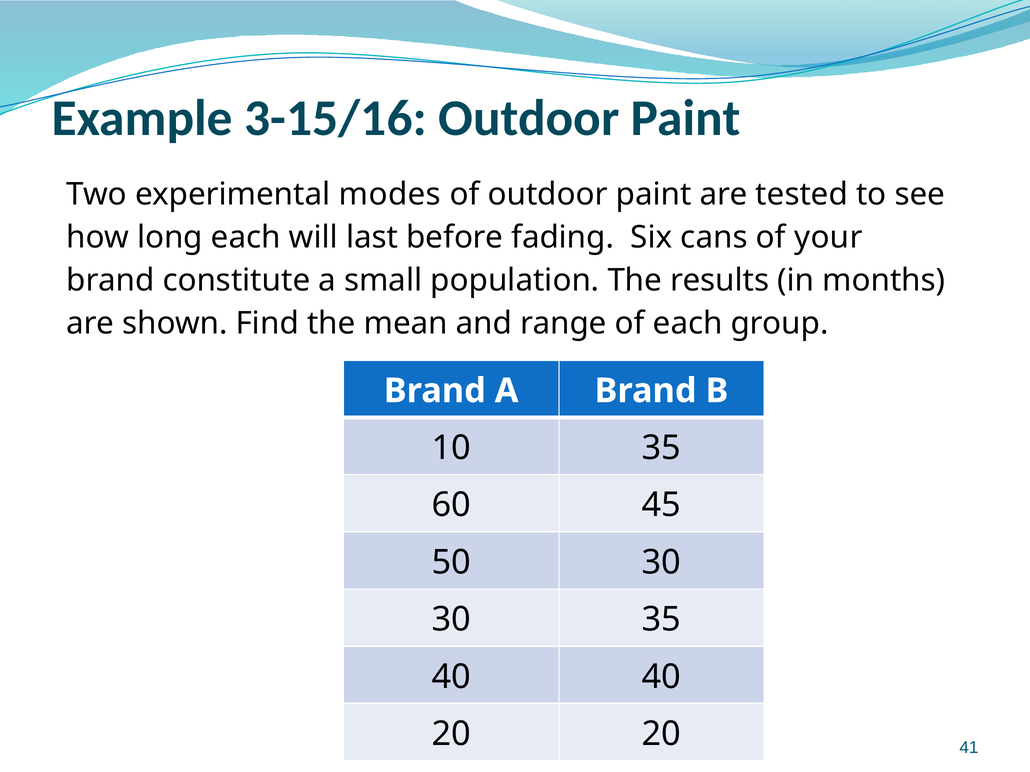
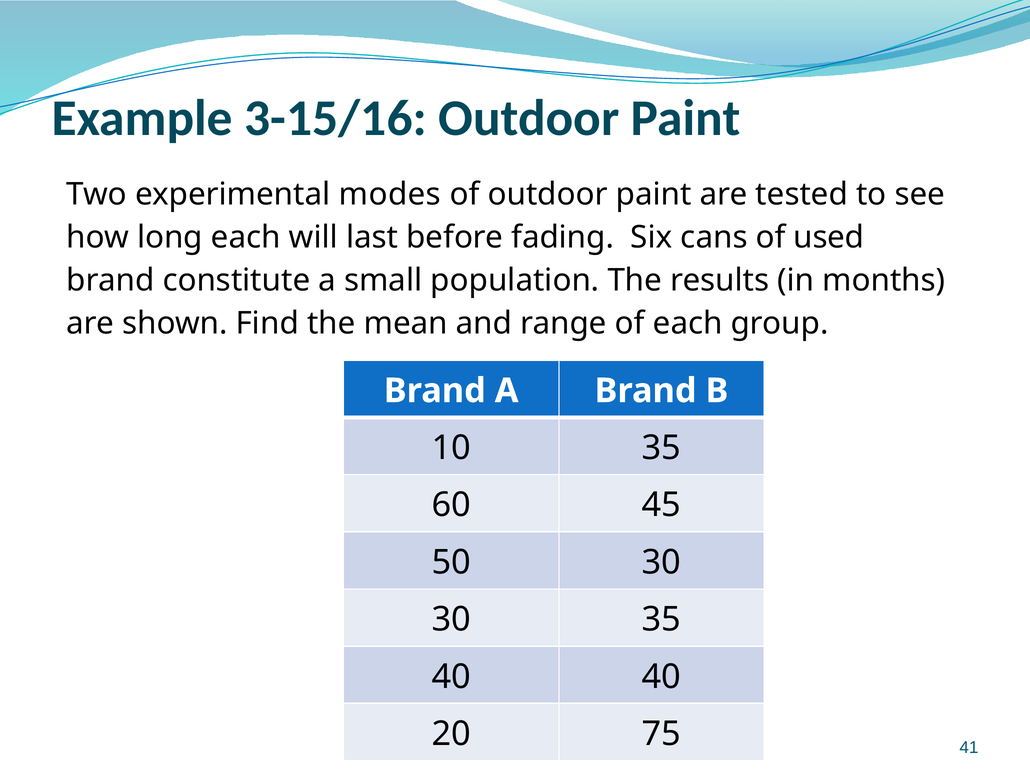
your: your -> used (829, 238)
20 20: 20 -> 75 (662, 734)
